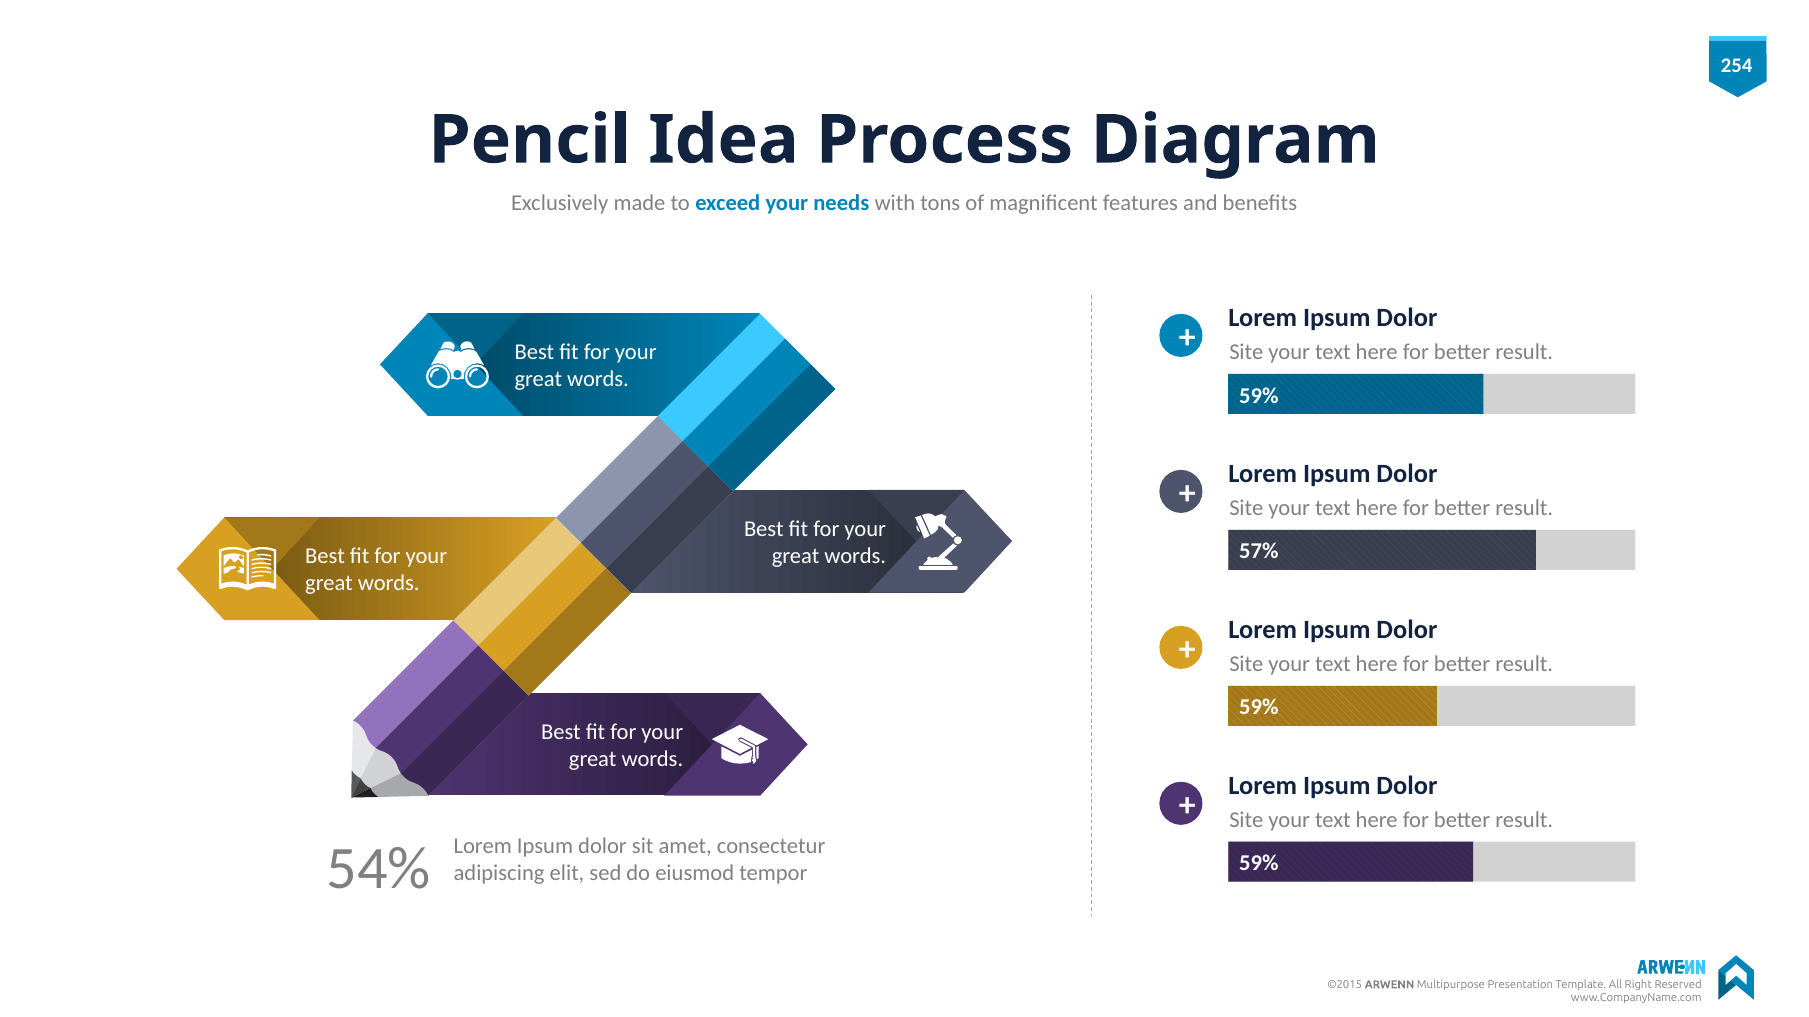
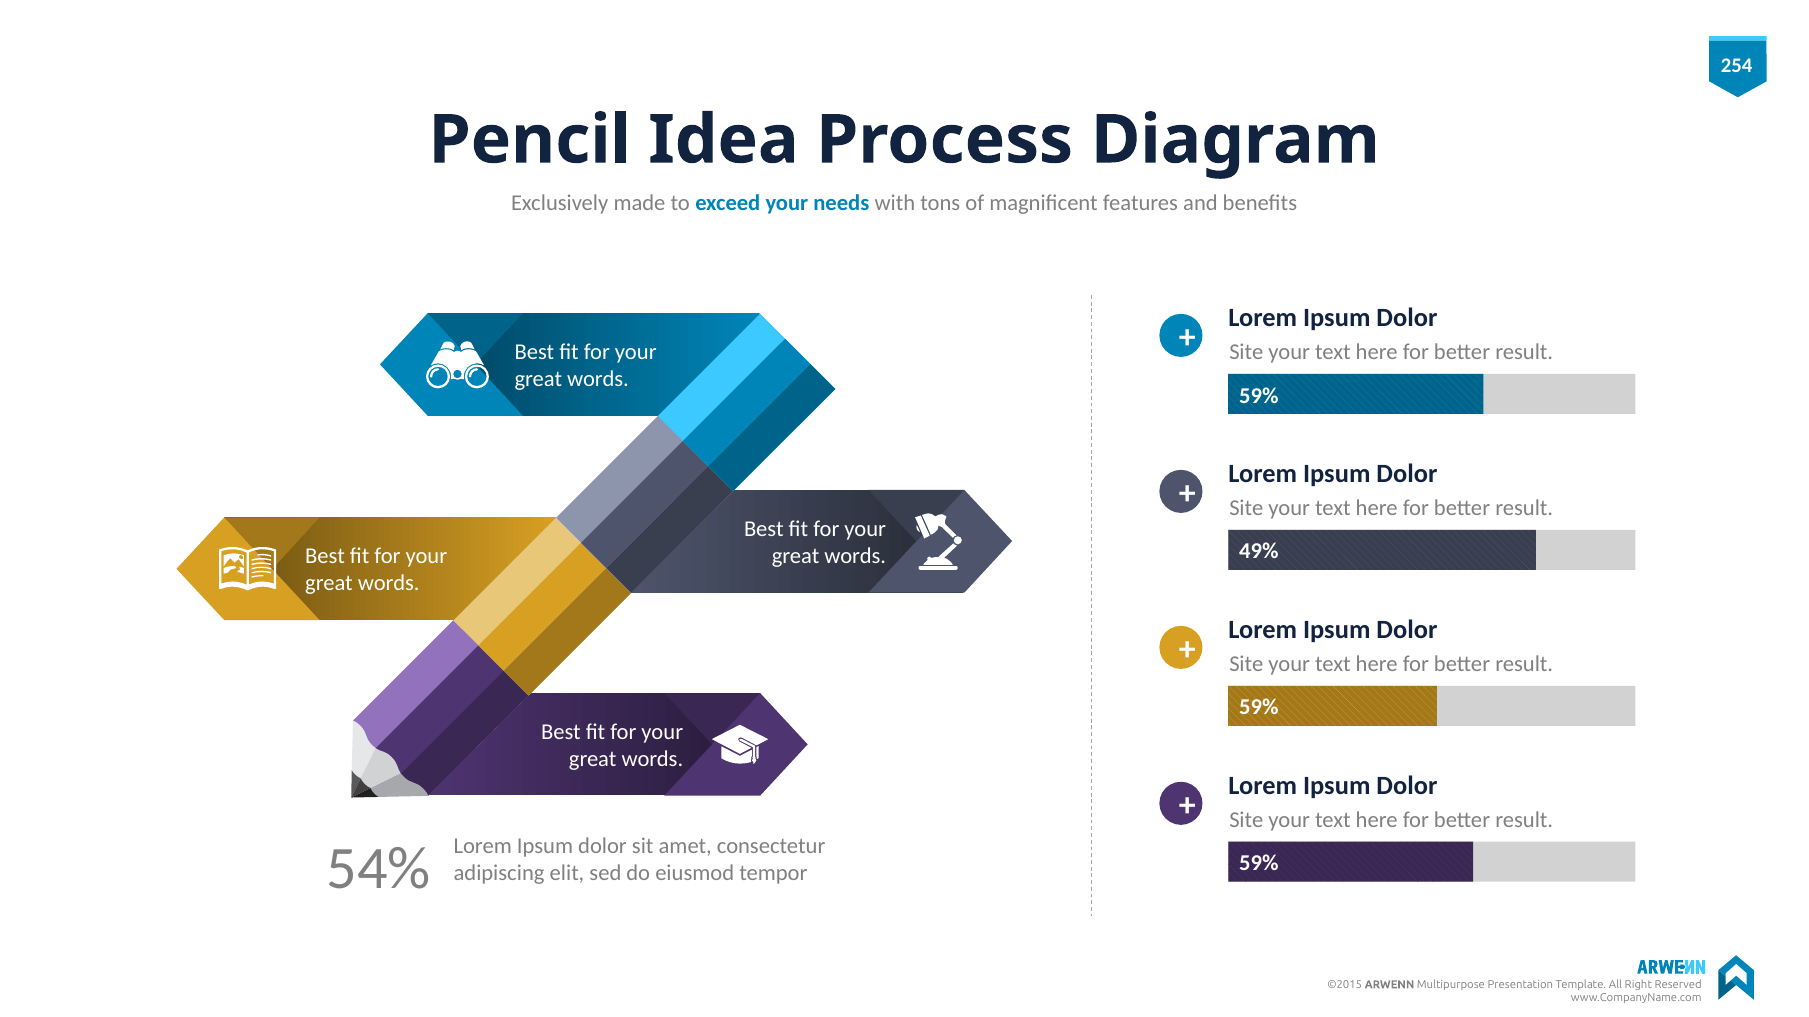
57%: 57% -> 49% (1259, 552)
